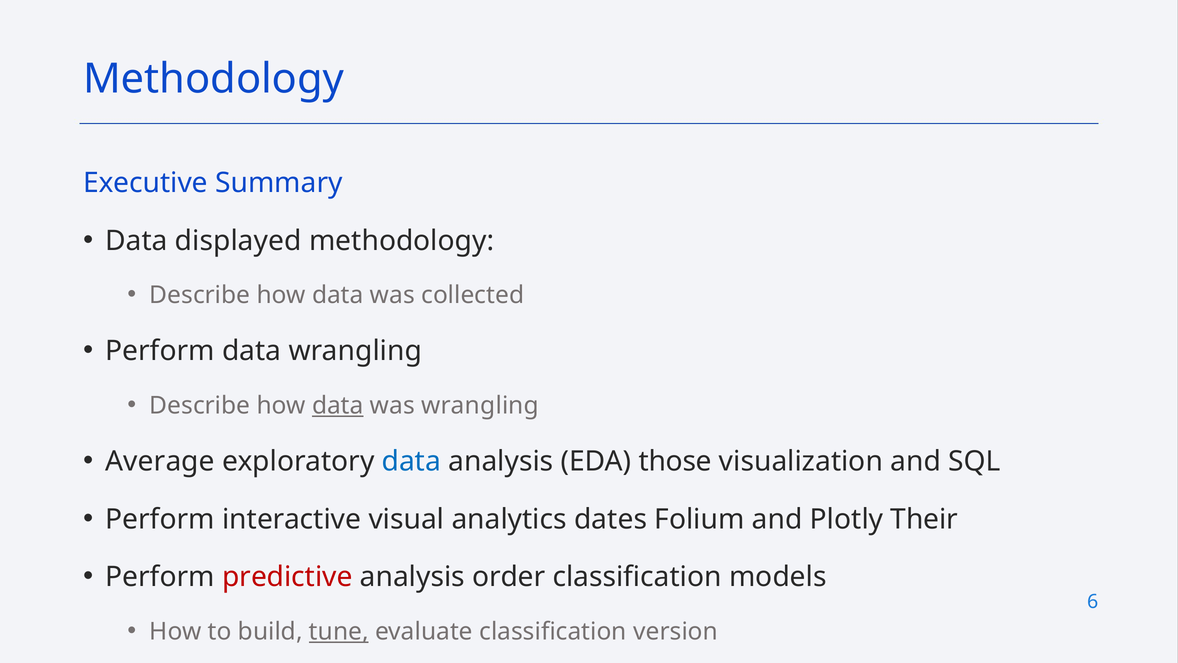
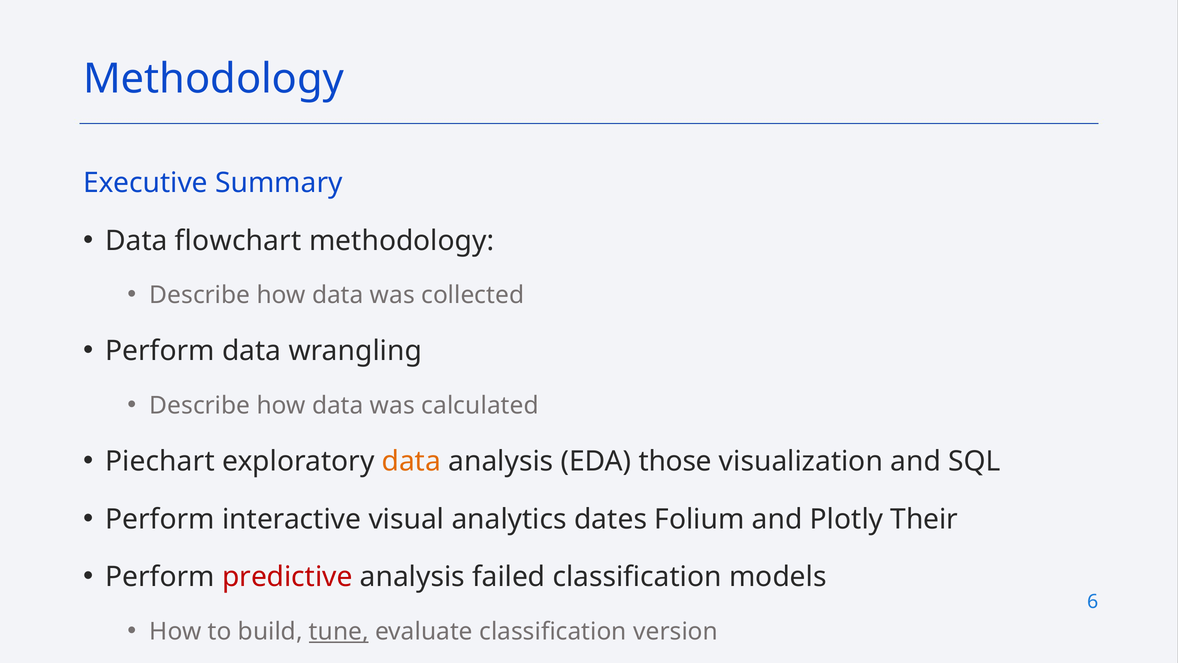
displayed: displayed -> flowchart (238, 241)
data underline: present -> none (338, 405)
was wrangling: wrangling -> calculated (480, 405)
Average: Average -> Piechart (160, 461)
data colour: blue -> orange (411, 461)
order: order -> failed (509, 577)
